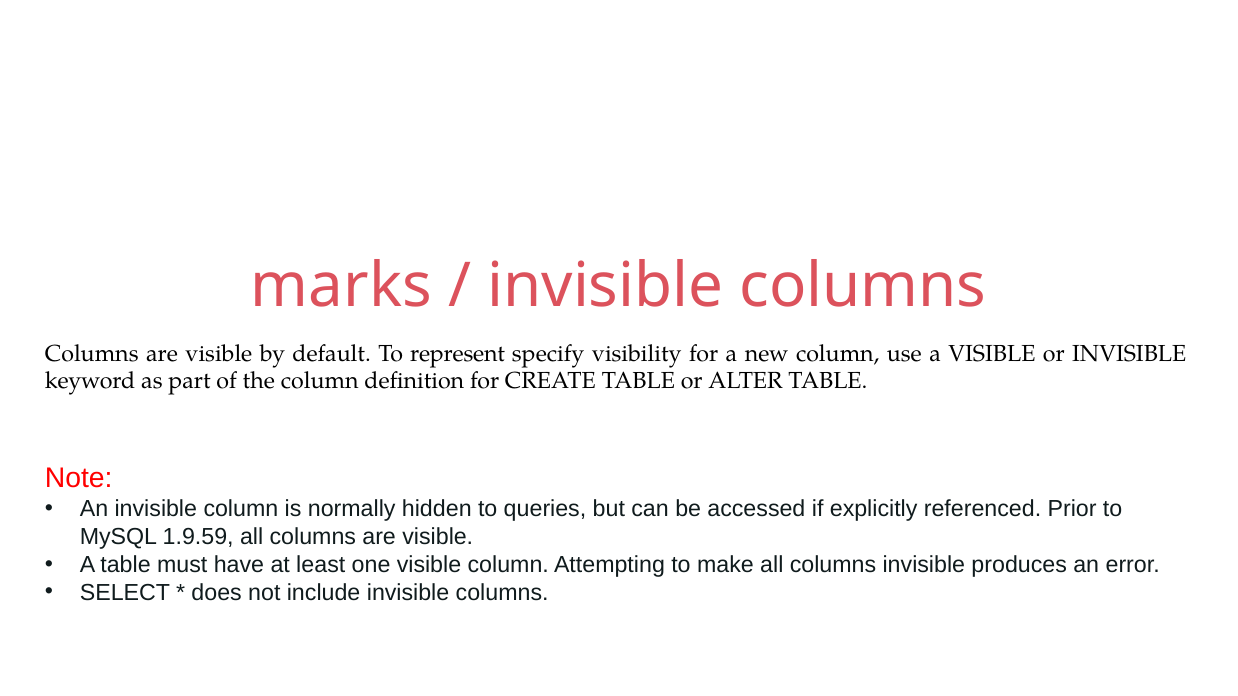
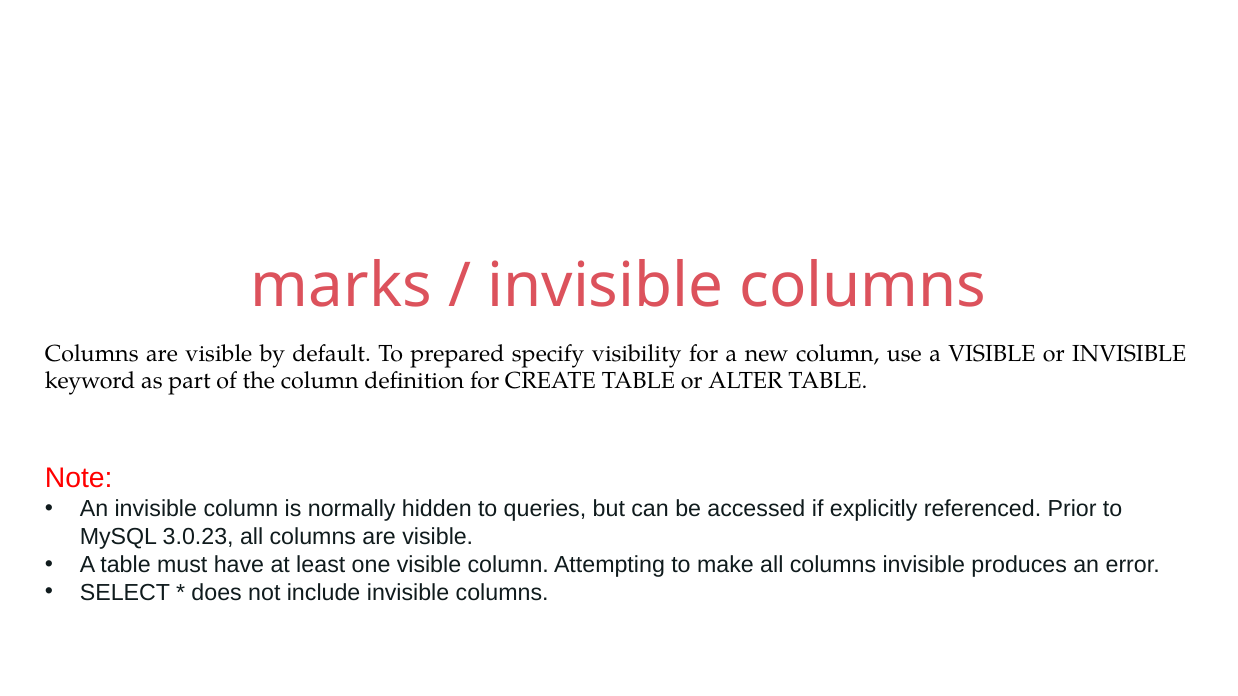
represent: represent -> prepared (457, 354)
1.9.59: 1.9.59 -> 3.0.23 (198, 537)
